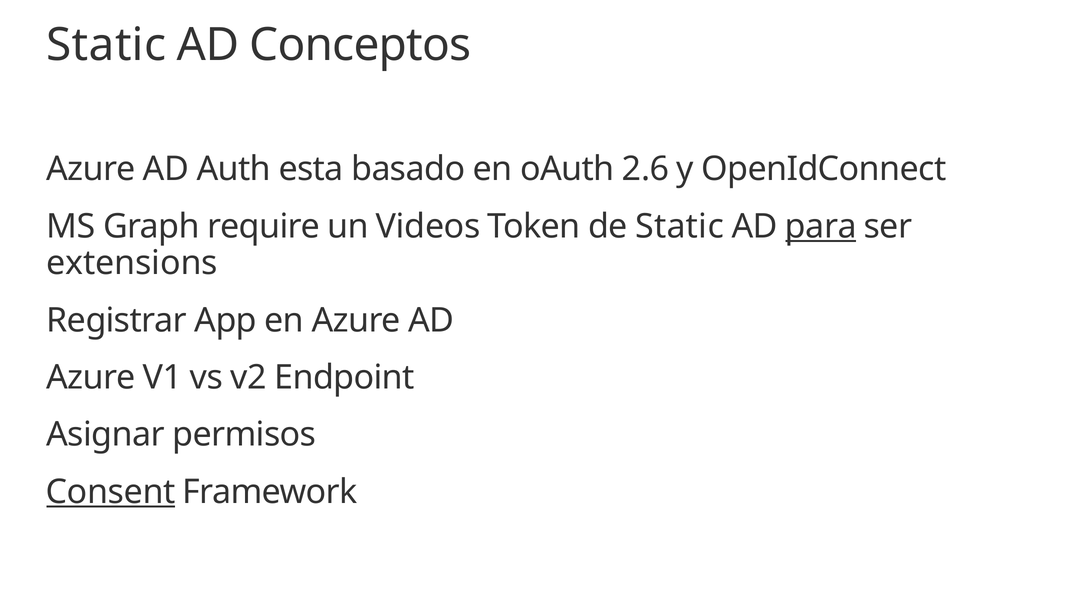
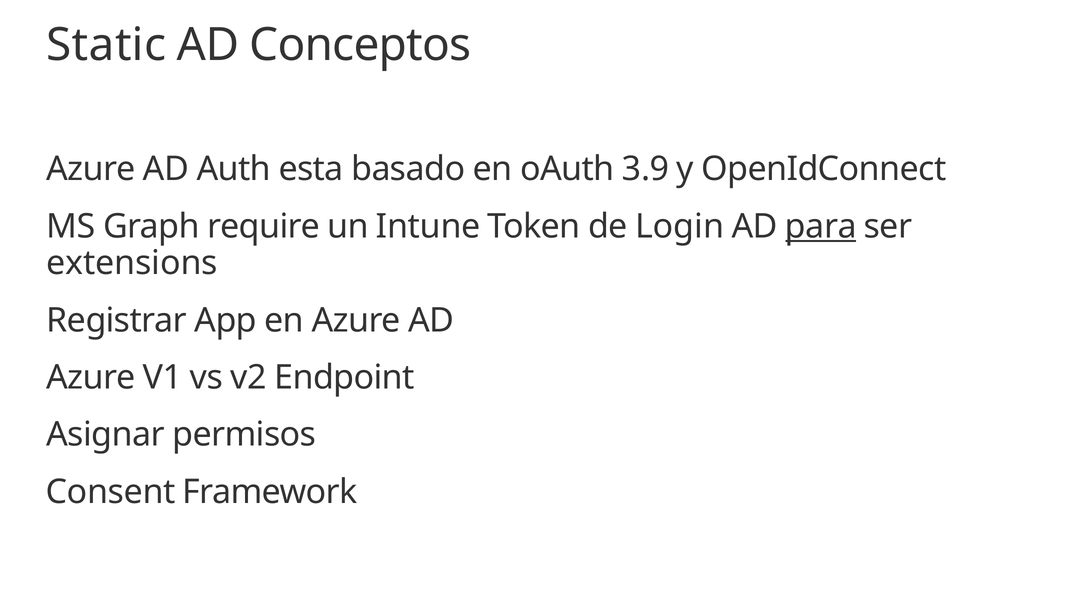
2.6: 2.6 -> 3.9 (646, 169)
Videos: Videos -> Intune (428, 226)
de Static: Static -> Login (680, 226)
Consent underline: present -> none (111, 492)
